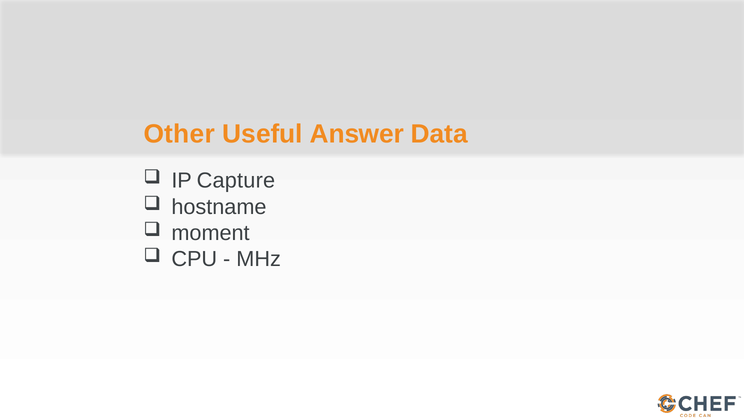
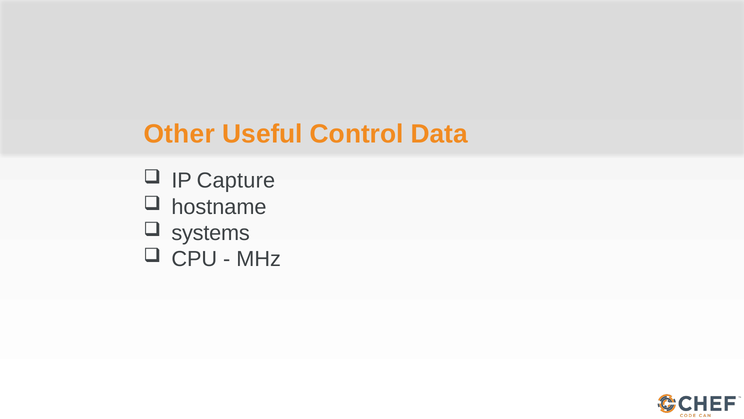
Answer: Answer -> Control (357, 134)
moment: moment -> systems (211, 233)
